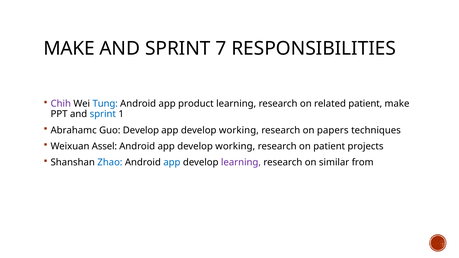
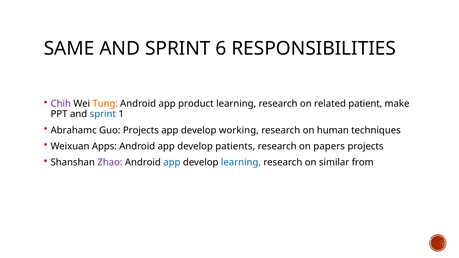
MAKE: MAKE -> SAME (69, 48)
7: 7 -> 6 (221, 48)
Tung colour: blue -> orange (105, 104)
Guo Develop: Develop -> Projects (141, 130)
papers: papers -> human (333, 130)
Assel: Assel -> Apps (104, 146)
Android app develop working: working -> patients (235, 146)
on patient: patient -> papers (329, 146)
Zhao colour: blue -> purple (110, 162)
learning colour: purple -> blue (241, 162)
